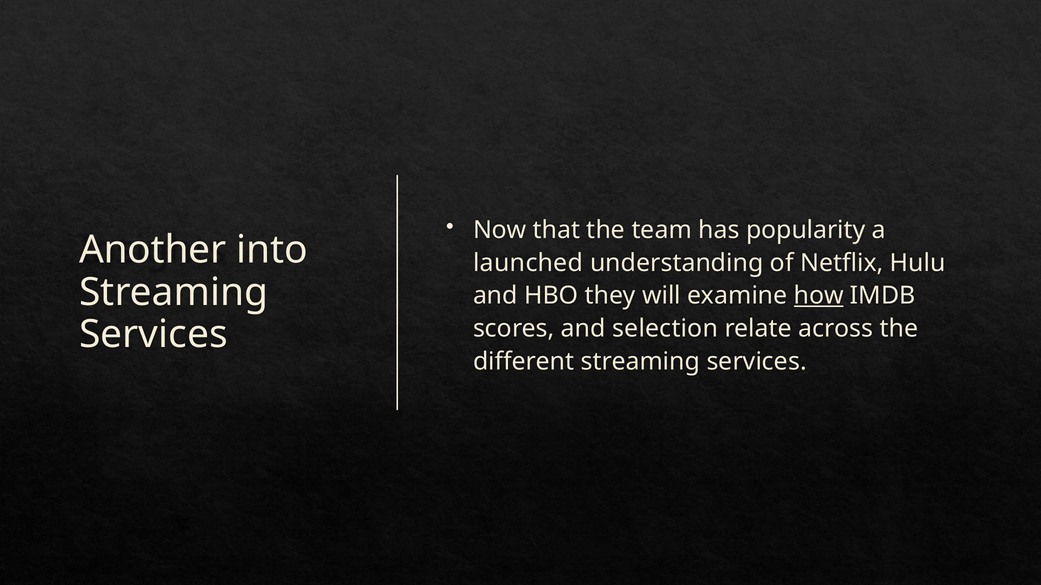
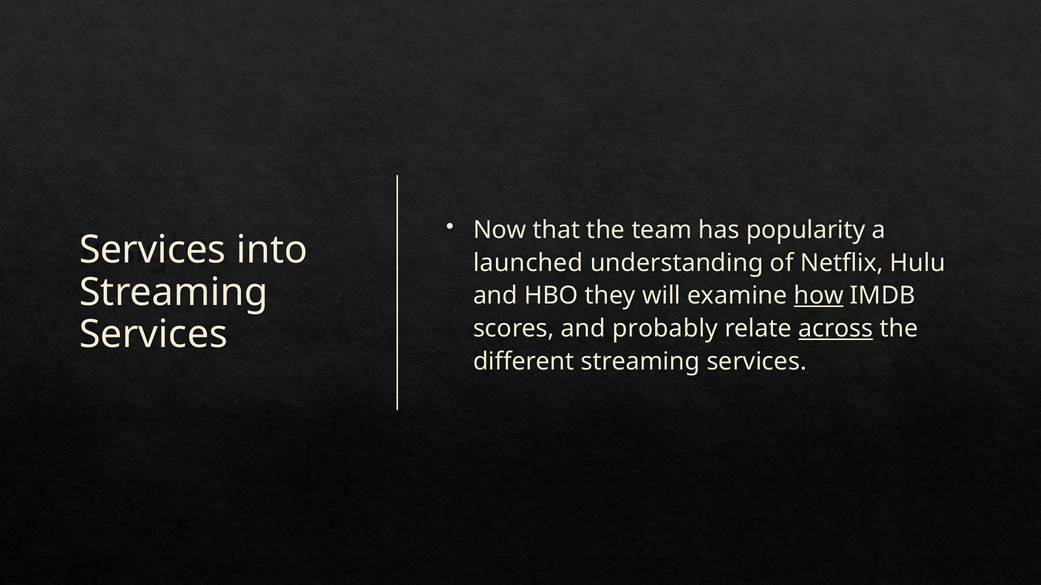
Another: Another -> Services (153, 250)
selection: selection -> probably (665, 329)
across underline: none -> present (836, 329)
